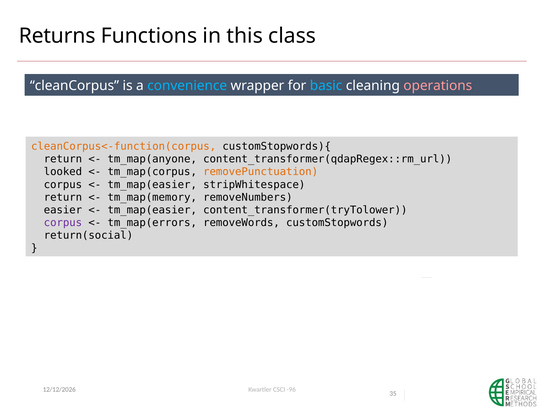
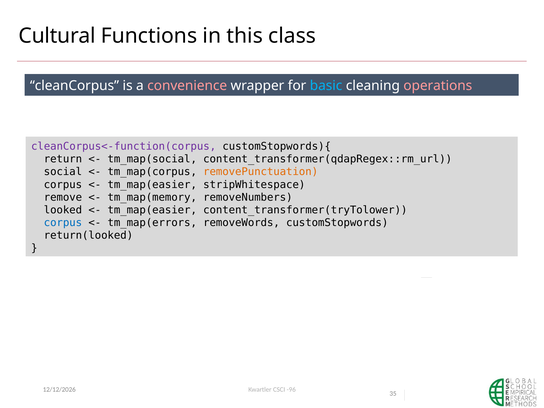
Returns: Returns -> Cultural (57, 36)
convenience colour: light blue -> pink (187, 86)
cleanCorpus<-function(corpus colour: orange -> purple (124, 146)
tm_map(anyone: tm_map(anyone -> tm_map(social (152, 159)
looked: looked -> social (63, 172)
return: return -> remove (63, 197)
easier: easier -> looked (63, 210)
corpus colour: purple -> blue (63, 223)
return(social: return(social -> return(looked (88, 235)
